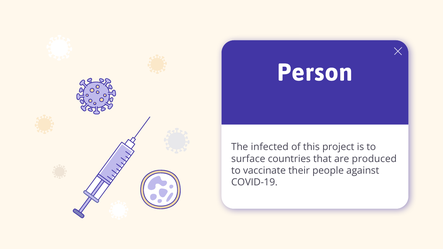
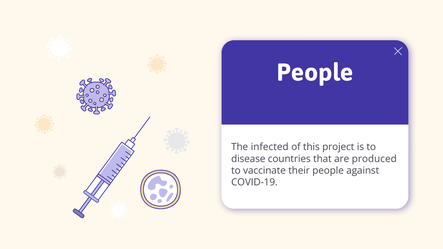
Person: Person -> People (315, 73)
surface: surface -> disease (248, 159)
